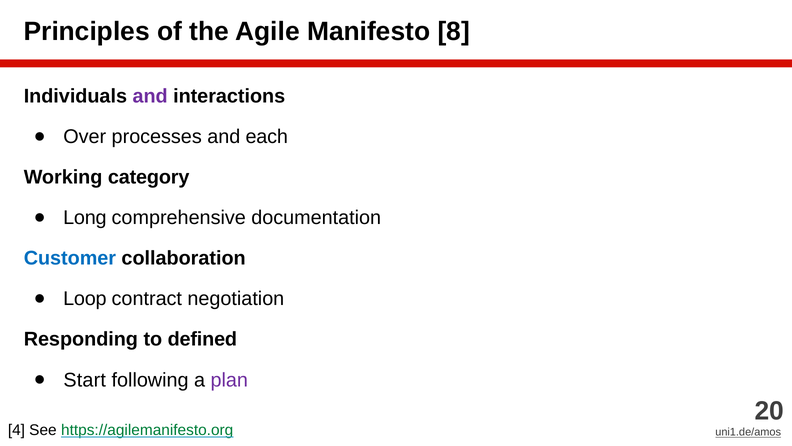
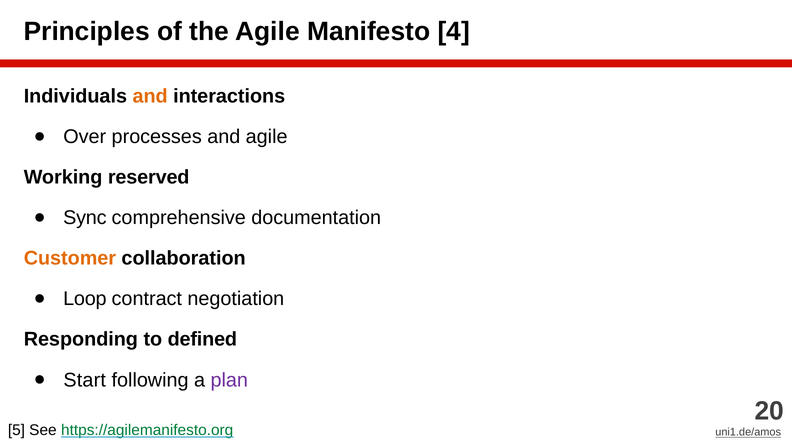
8: 8 -> 4 (454, 32)
and colour: purple -> orange (150, 96)
and each: each -> agile (267, 137)
category: category -> reserved (149, 177)
Long: Long -> Sync (85, 218)
Customer colour: blue -> orange (70, 258)
4: 4 -> 5 (16, 430)
